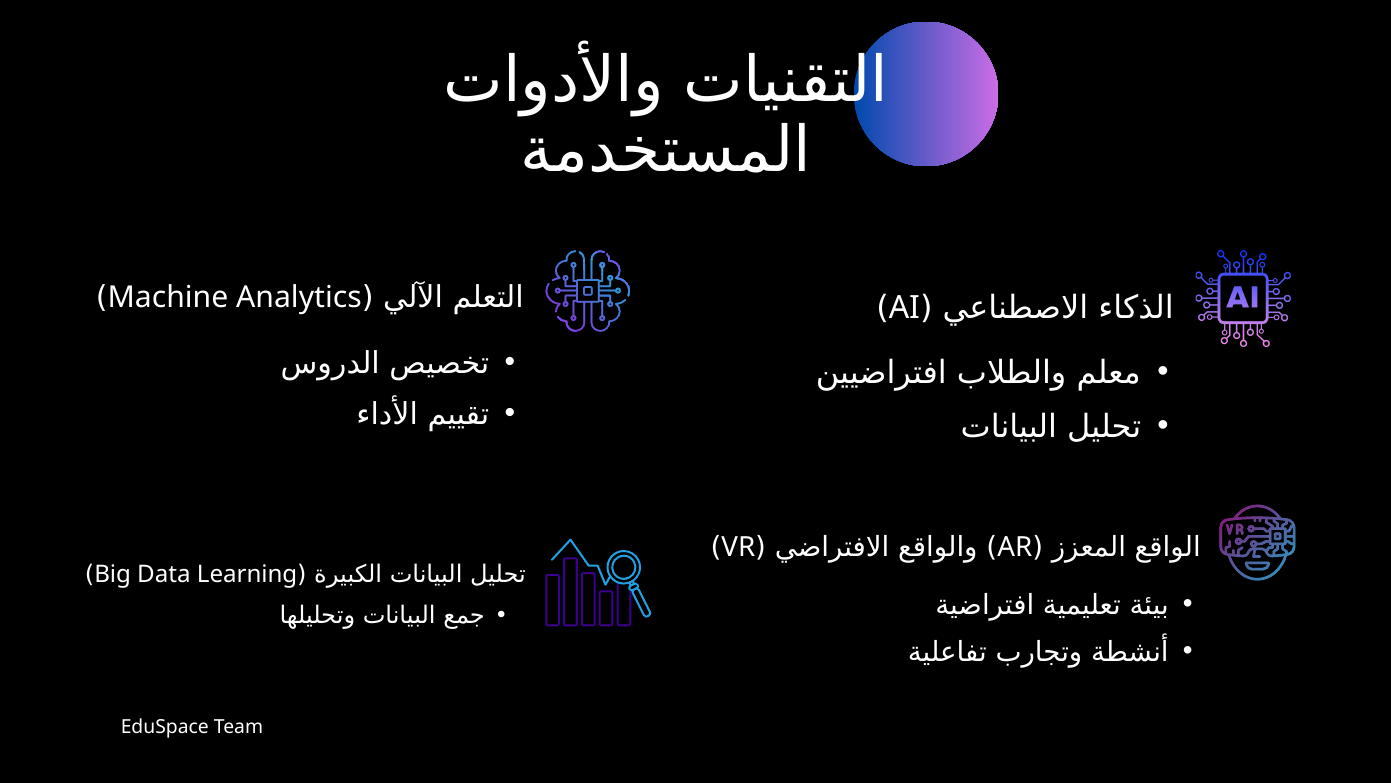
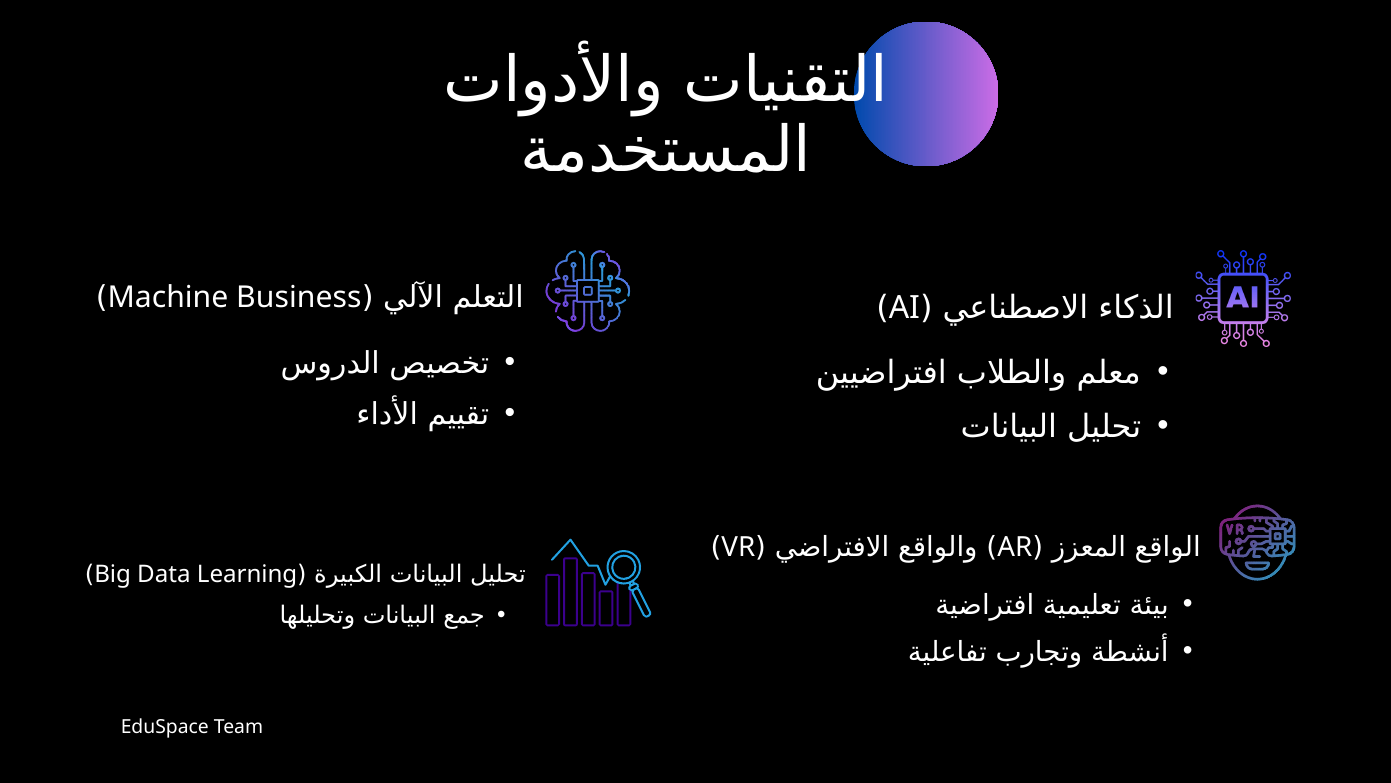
Analytics: Analytics -> Business (299, 297)
